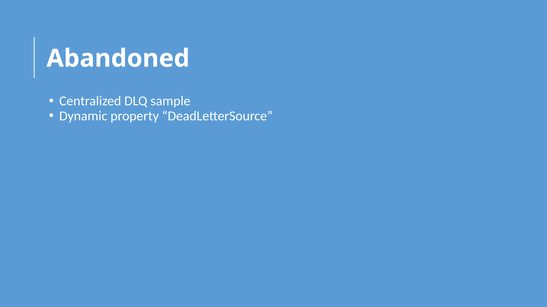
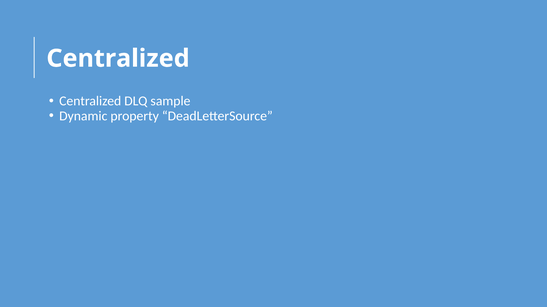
Abandoned: Abandoned -> Centralized (118, 59)
